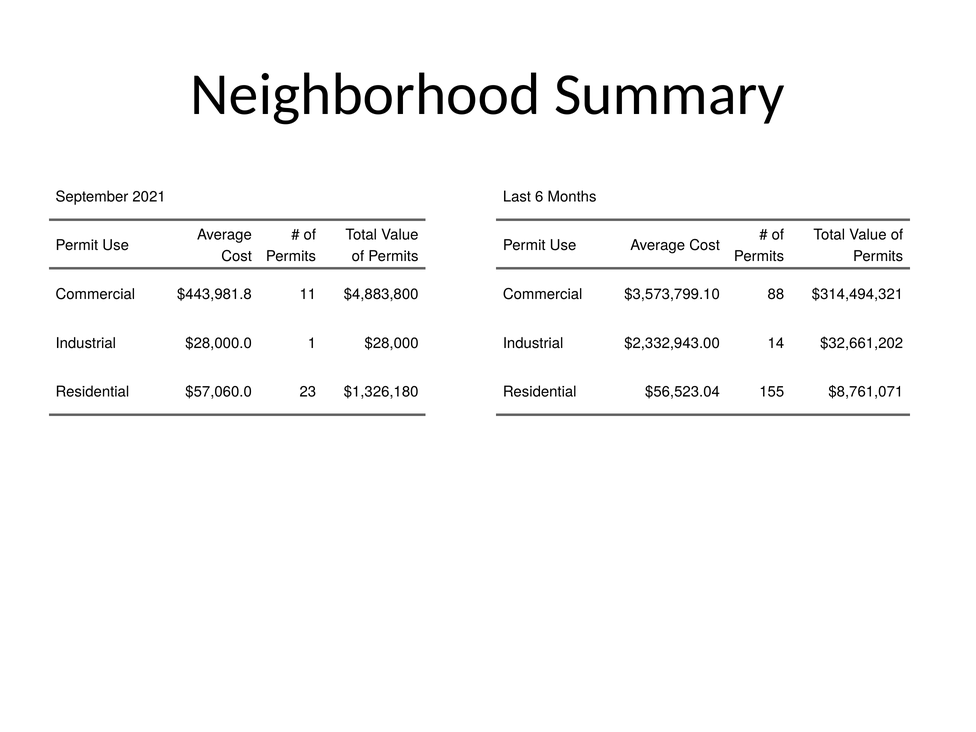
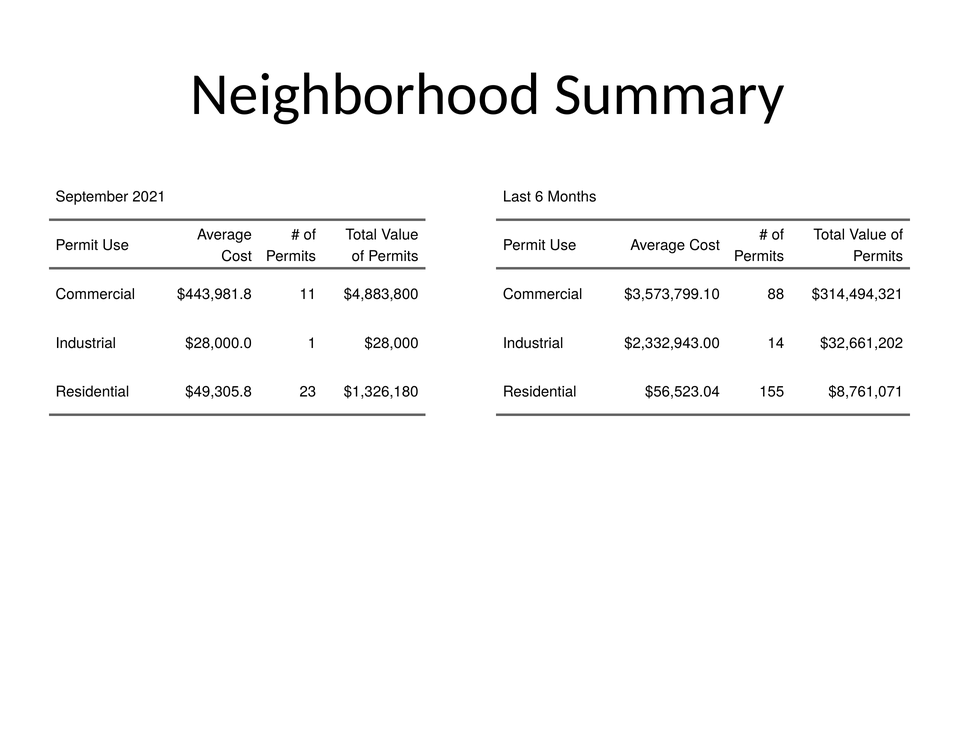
$57,060.0: $57,060.0 -> $49,305.8 (219, 392)
